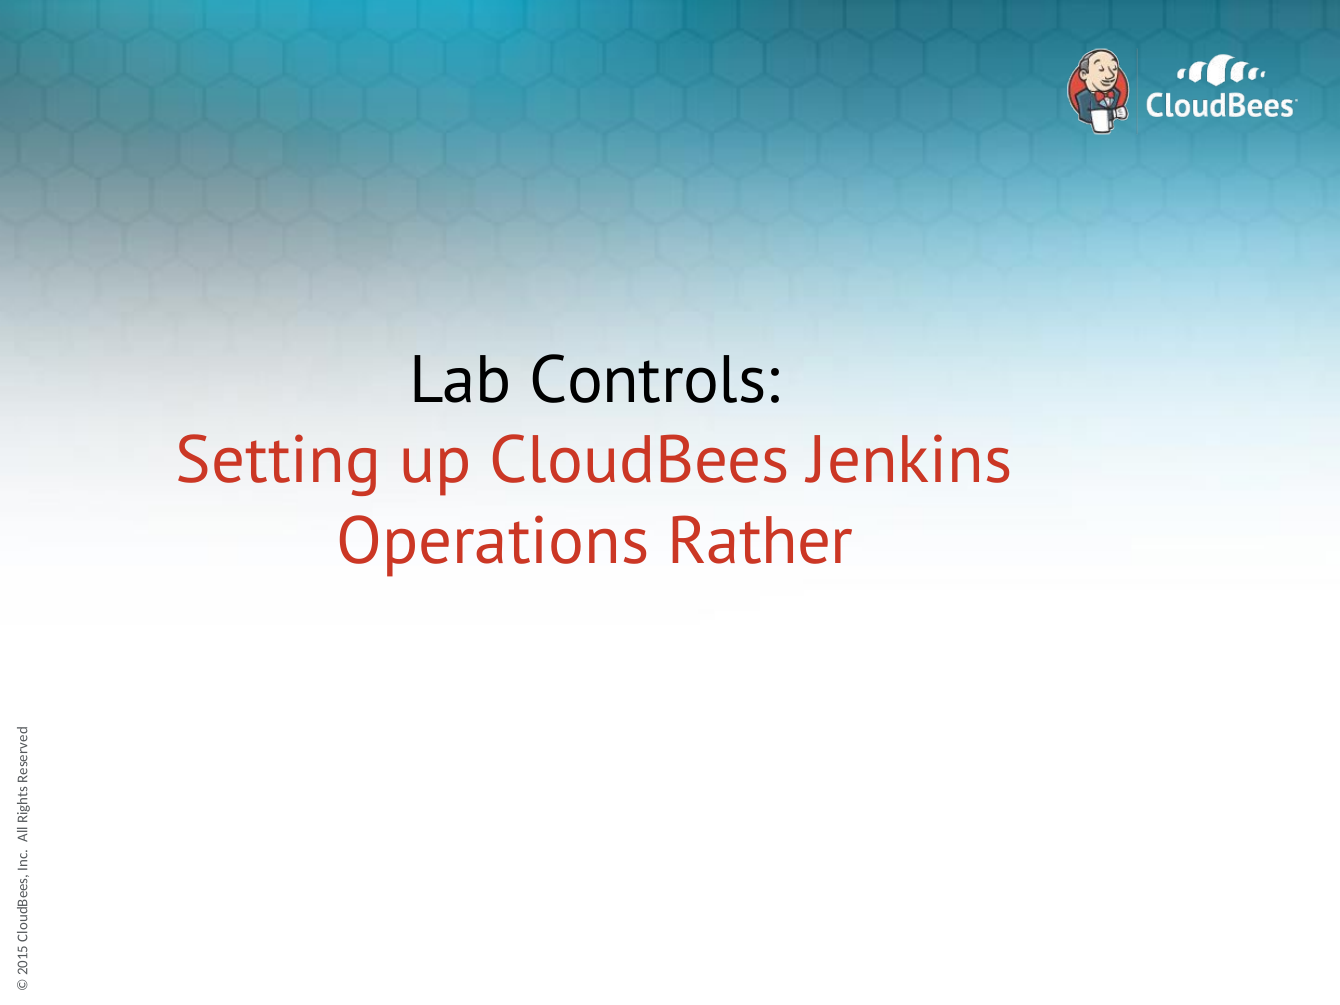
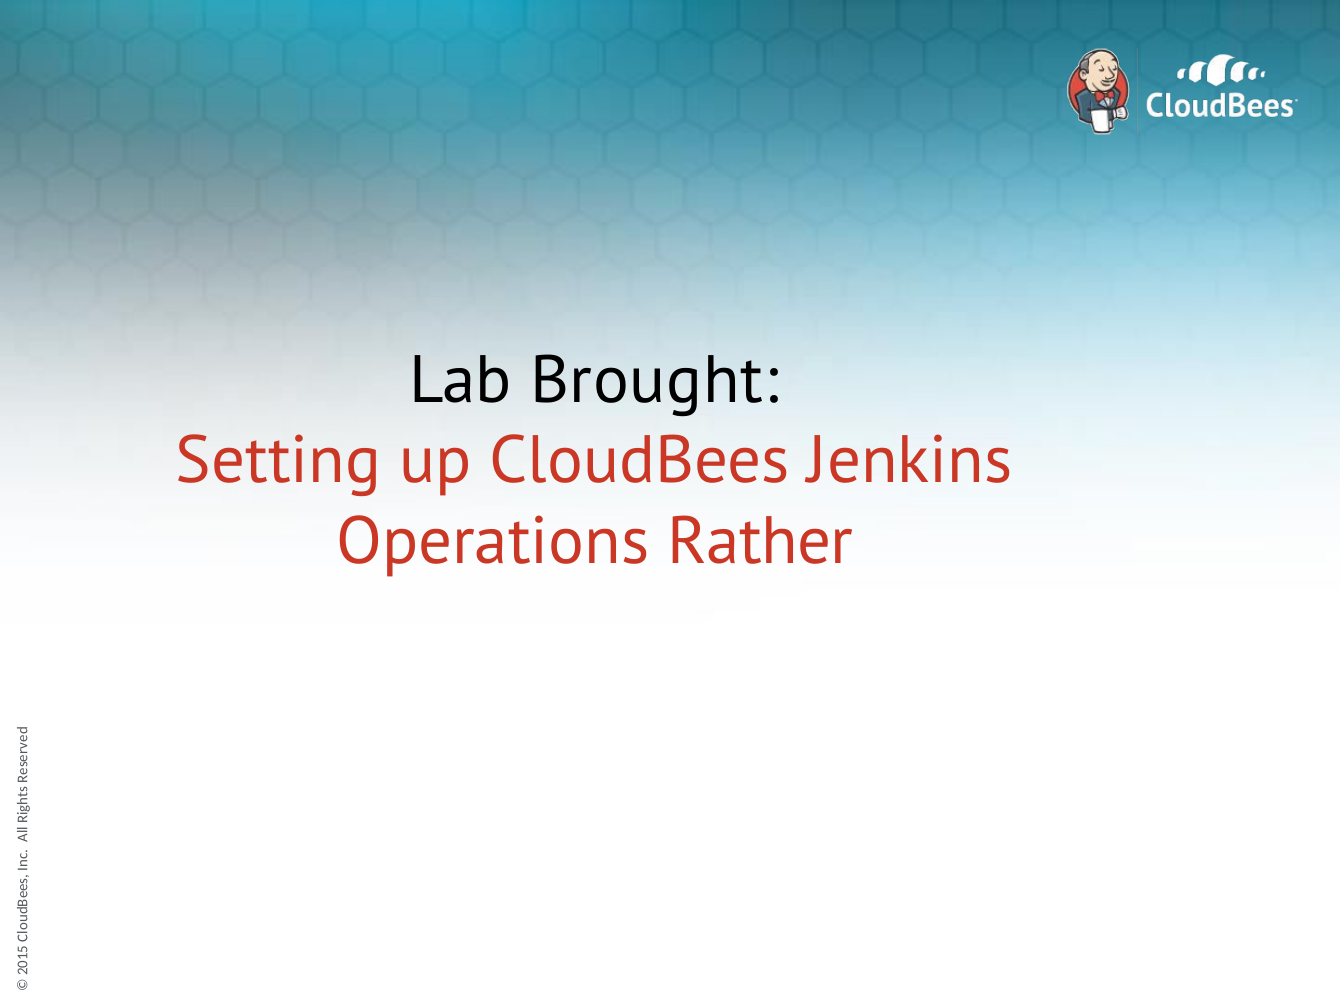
Controls: Controls -> Brought (654, 380)
